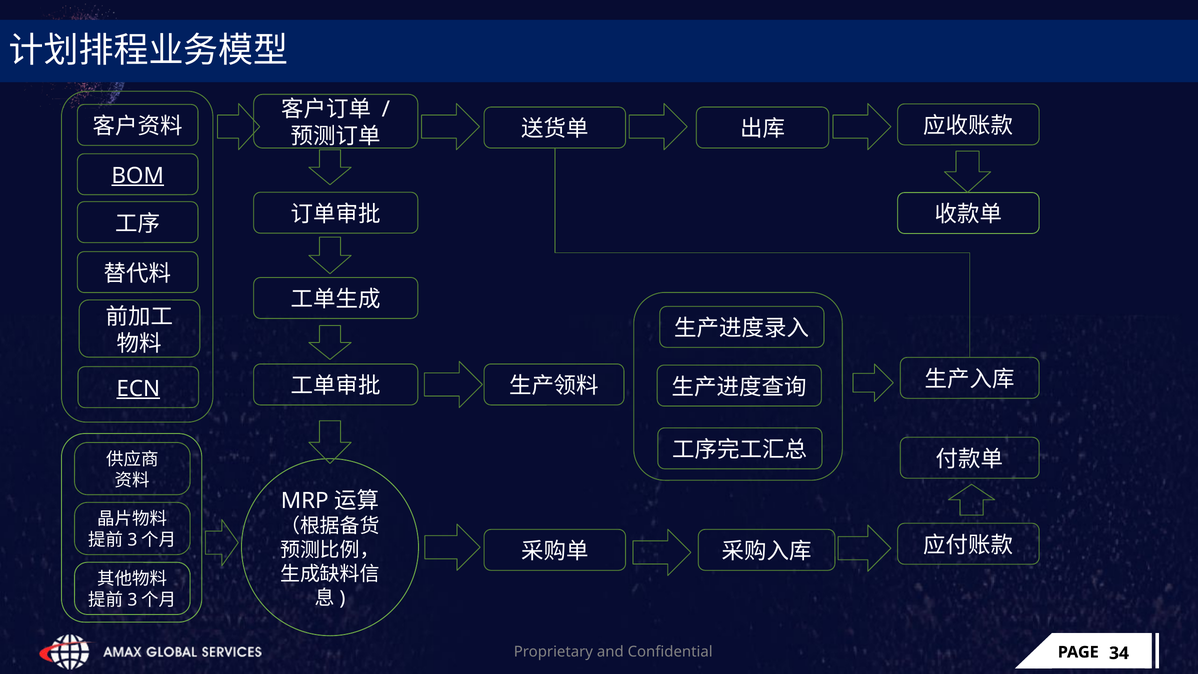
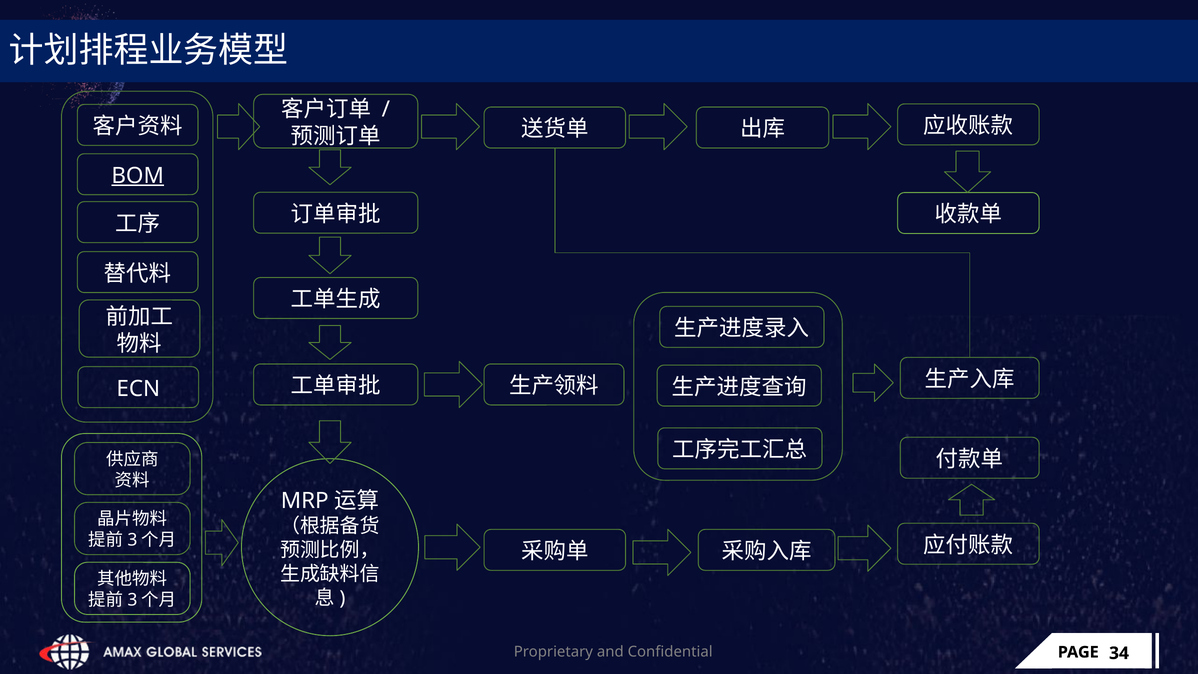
ECN underline: present -> none (138, 389)
